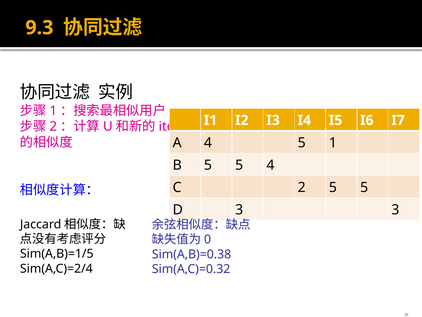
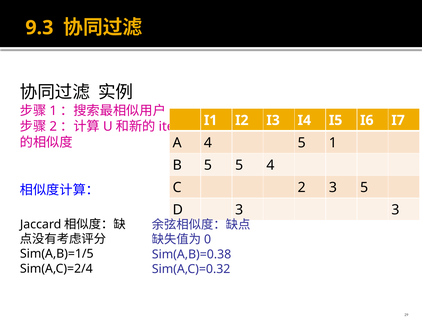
2 5: 5 -> 3 (333, 187)
